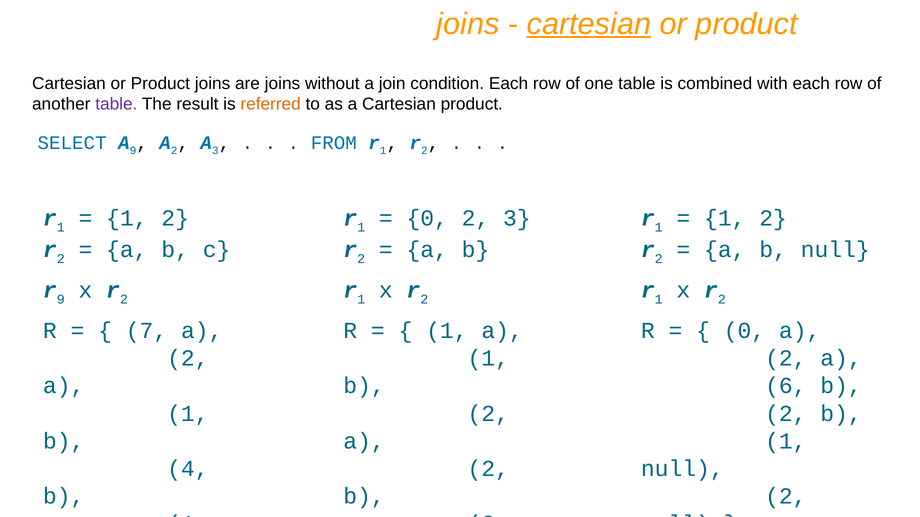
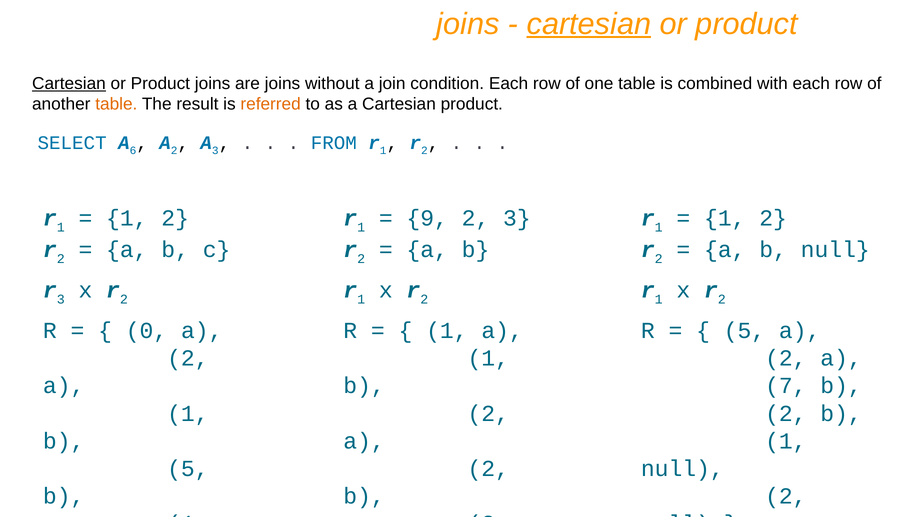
Cartesian underline: none -> present (69, 84)
table colour: purple -> orange (116, 104)
A 9: 9 -> 6 (133, 151)
0: 0 -> 9 (427, 219)
r 9: 9 -> 3 (61, 299)
7: 7 -> 0 (147, 331)
0: 0 -> 5 (744, 331)
6: 6 -> 7 (786, 386)
4: 4 -> 5 (188, 469)
